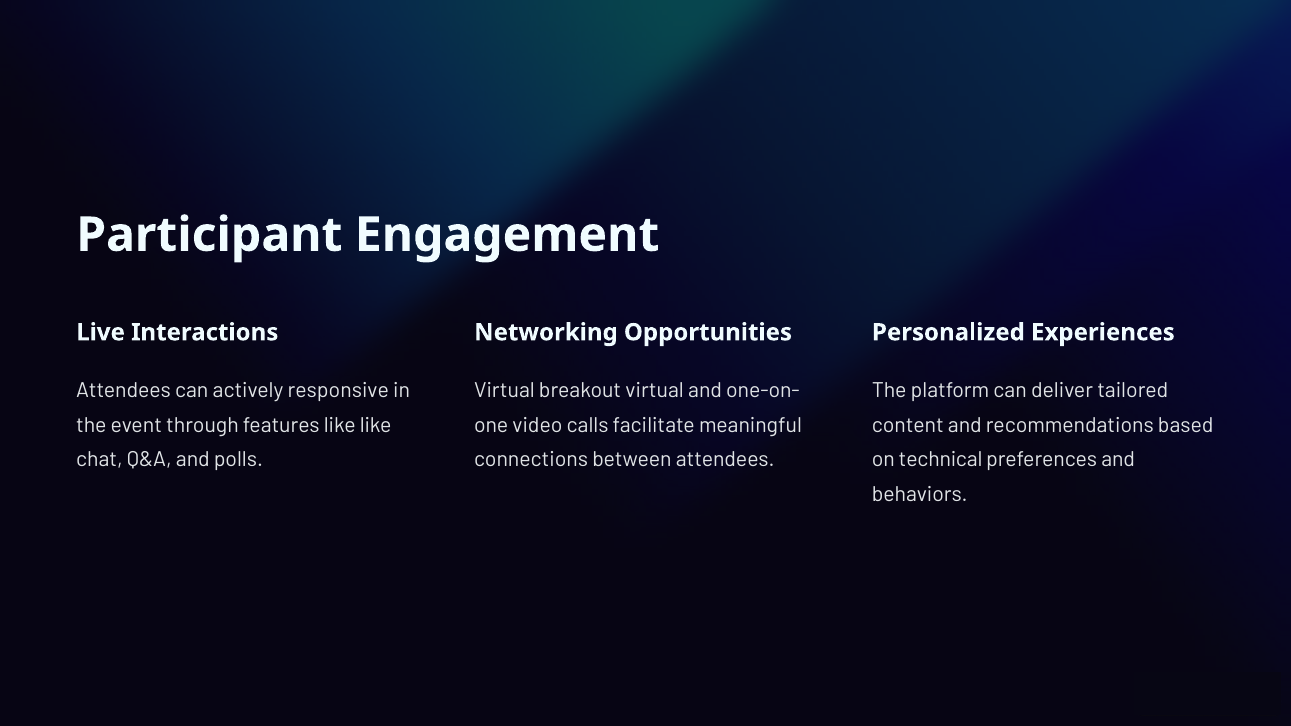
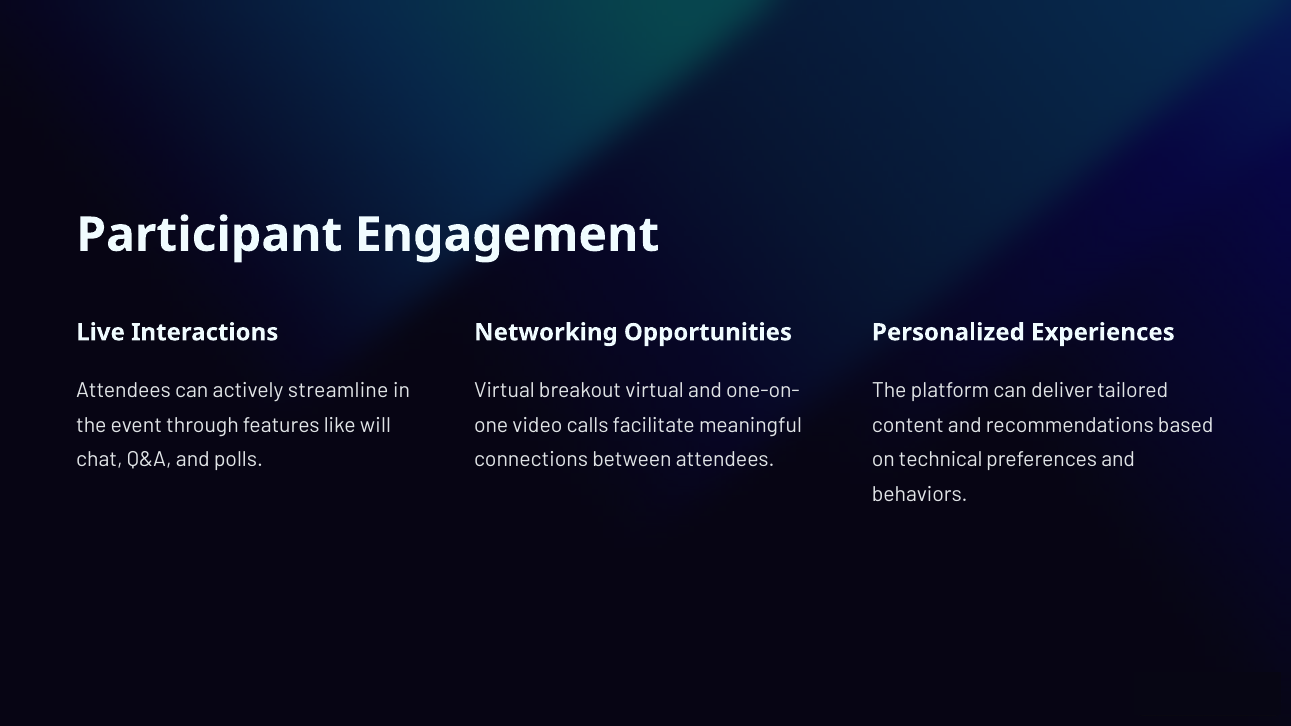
responsive: responsive -> streamline (338, 391)
like like: like -> will (376, 425)
